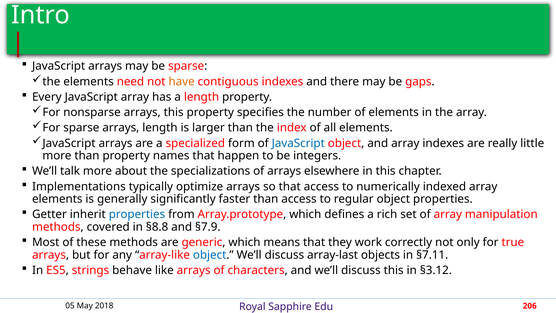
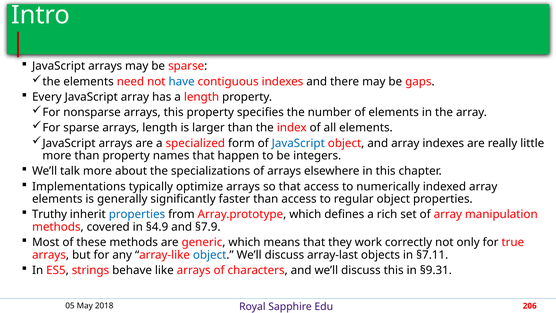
have colour: orange -> blue (182, 81)
Getter: Getter -> Truthy (50, 214)
§8.8: §8.8 -> §4.9 (157, 227)
§3.12: §3.12 -> §9.31 (436, 270)
